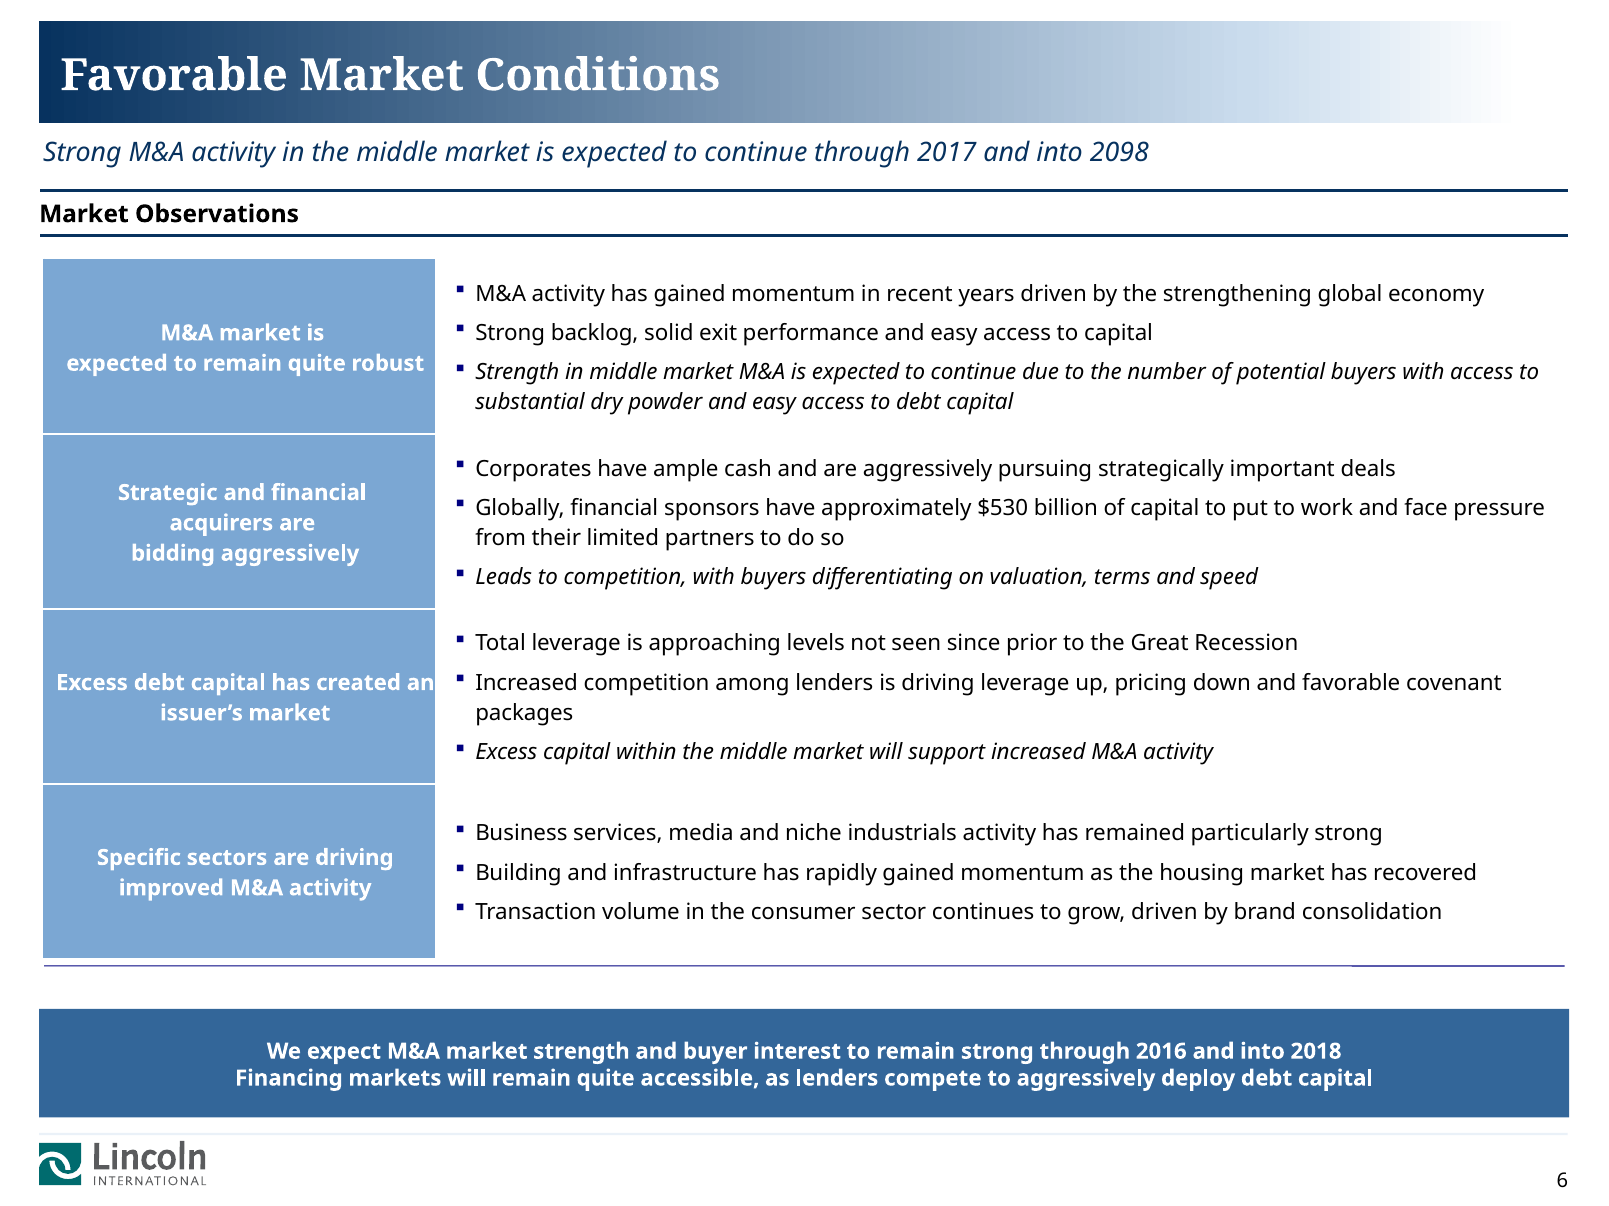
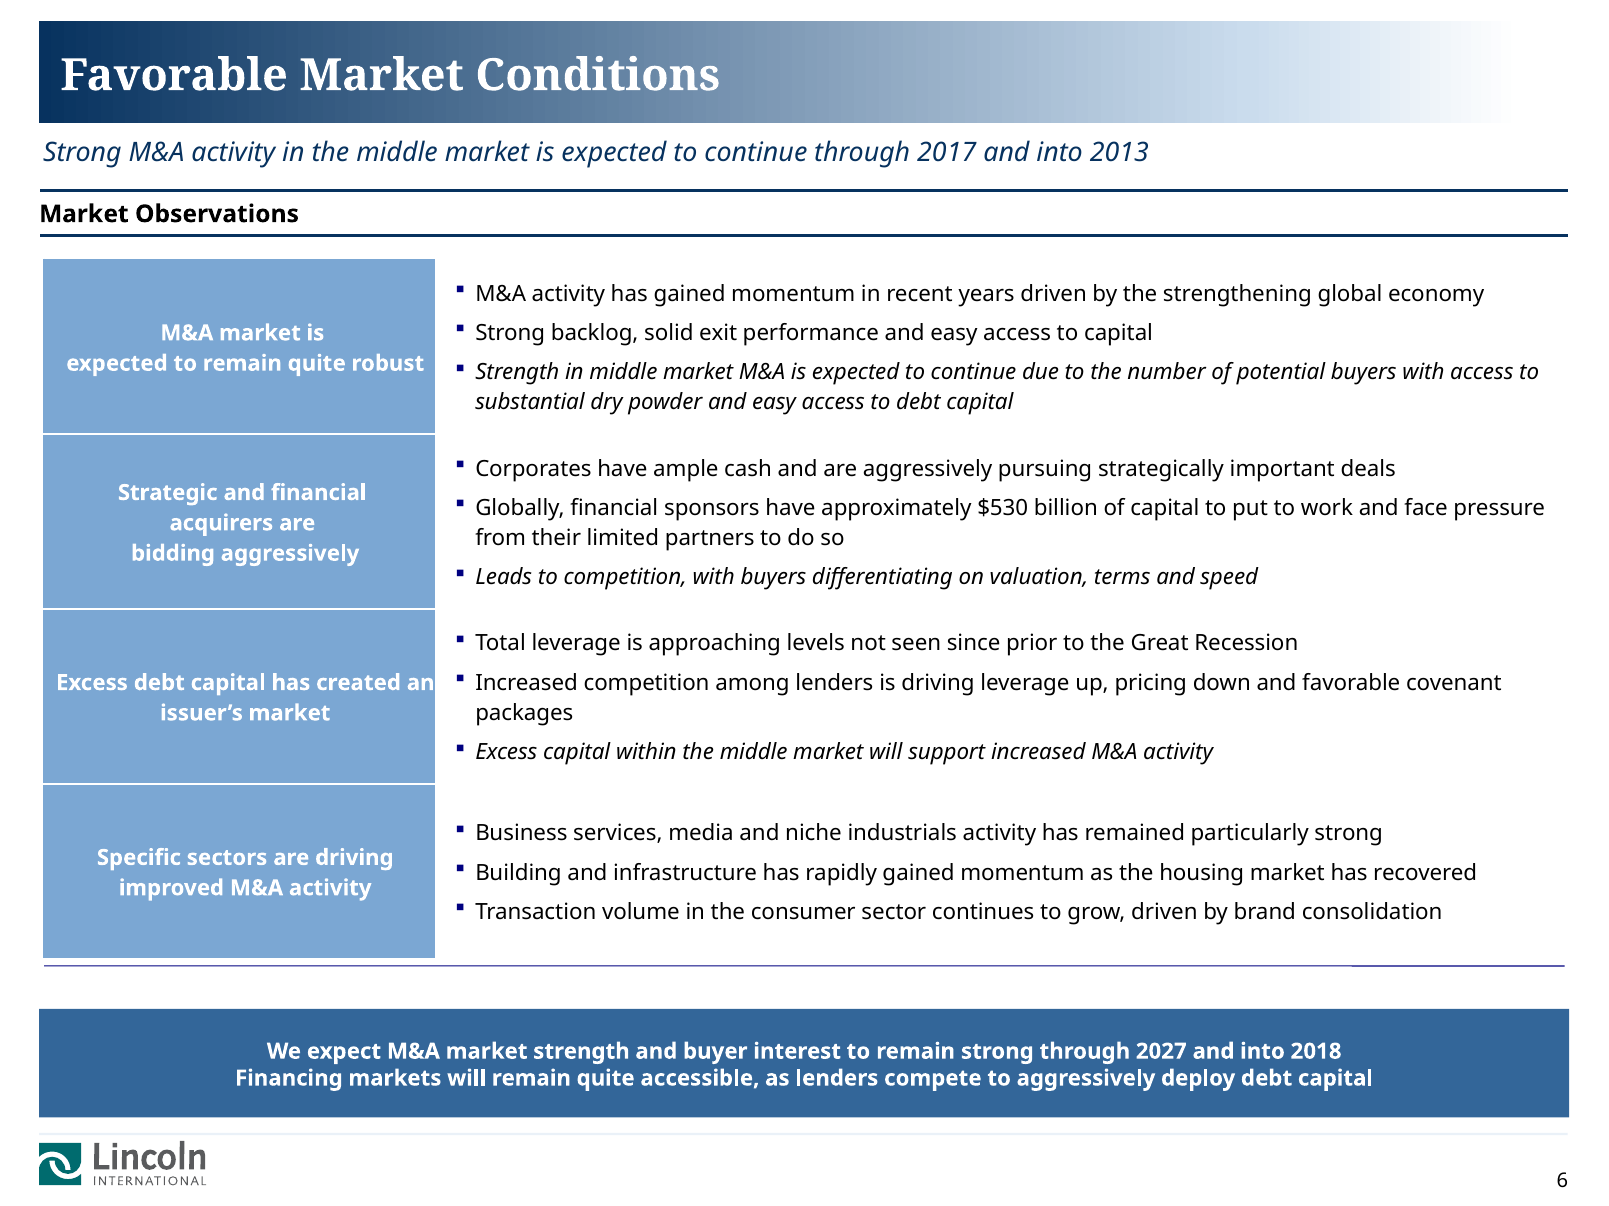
2098: 2098 -> 2013 (1119, 152)
2016: 2016 -> 2027 (1161, 1052)
